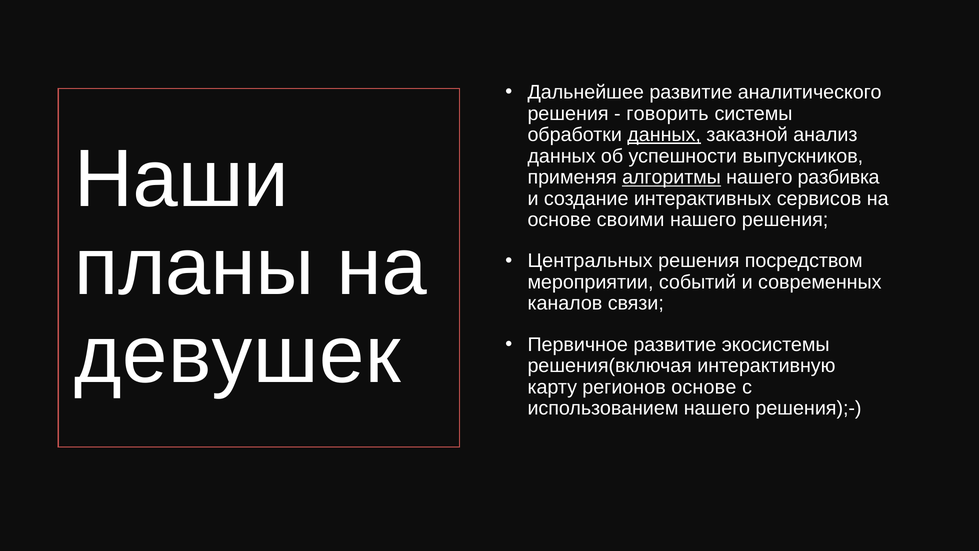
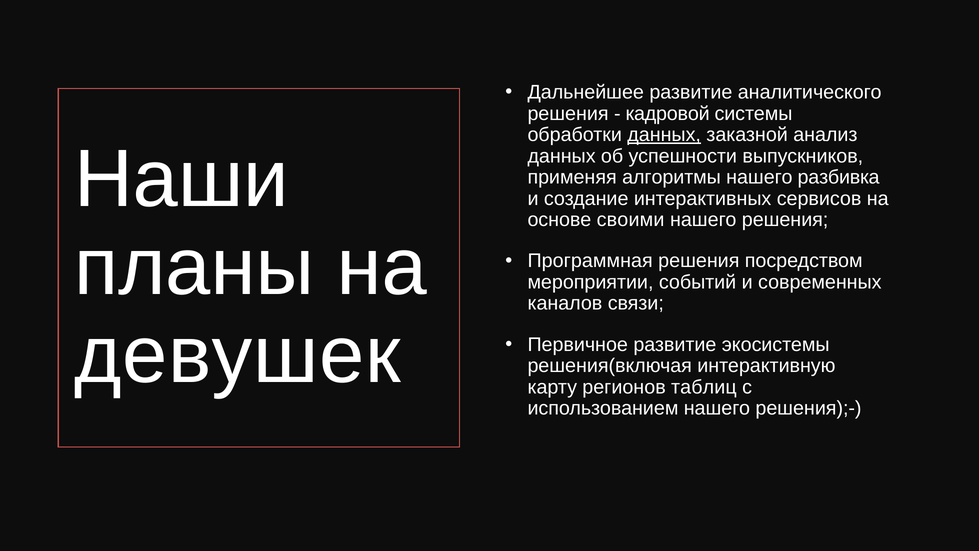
говорить: говорить -> кадровой (668, 114)
алгоритмы underline: present -> none (671, 177)
Центральных: Центральных -> Программная (590, 261)
регионов основе: основе -> таблиц (704, 387)
